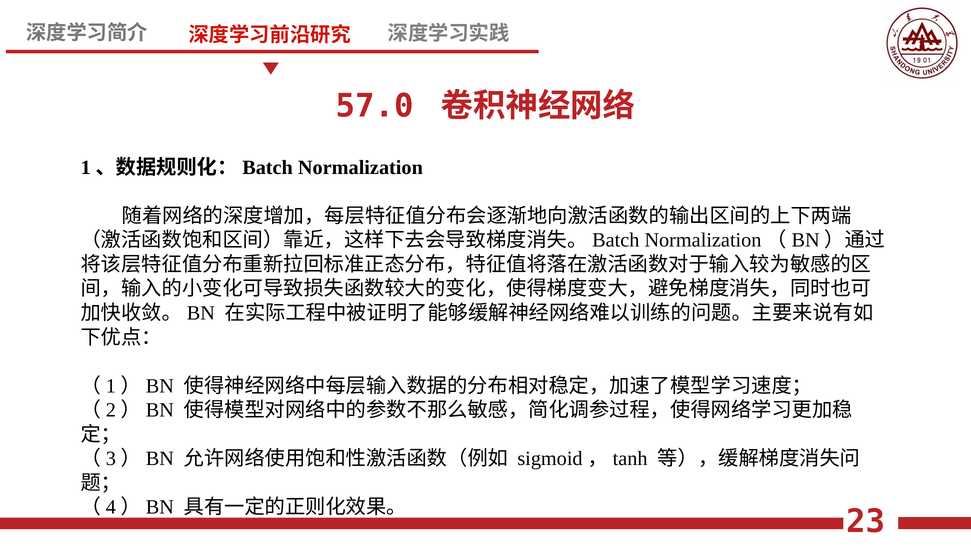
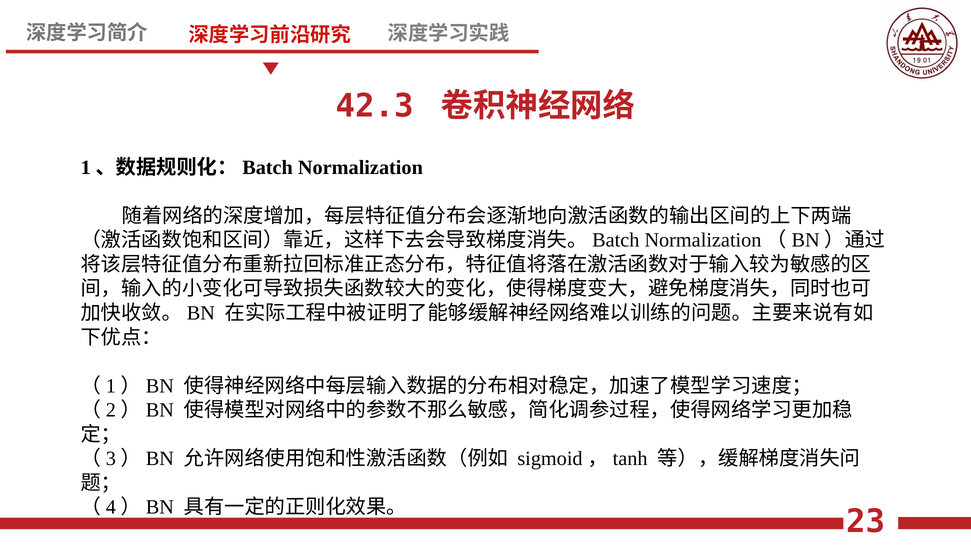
57.0: 57.0 -> 42.3 (375, 106)
